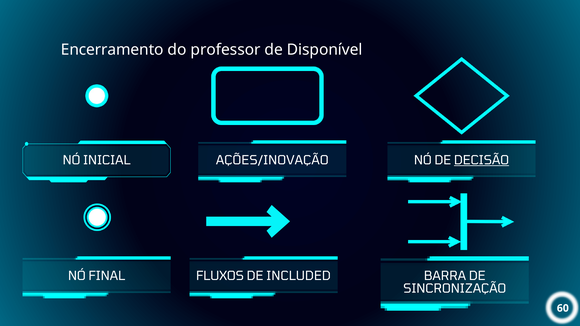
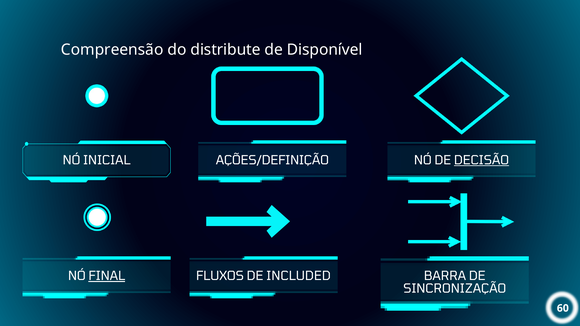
Encerramento: Encerramento -> Compreensão (112, 50)
professor: professor -> distribute (226, 50)
AÇÕES/INOVAÇÃO: AÇÕES/INOVAÇÃO -> AÇÕES/DEFINIÇÃO (272, 160)
FINAL underline: none -> present (107, 276)
